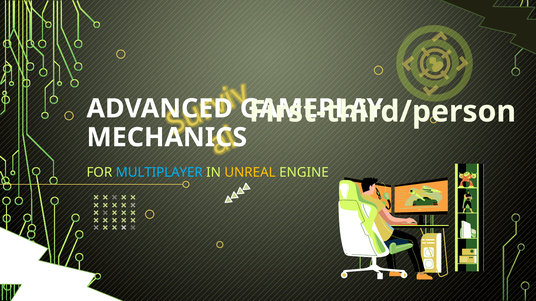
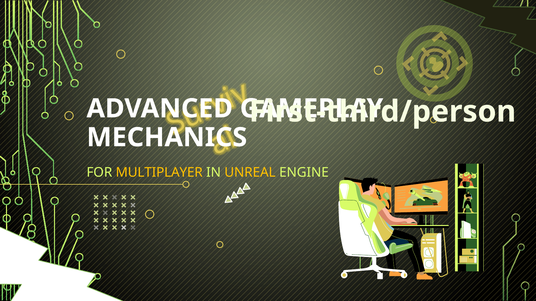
MULTIPLAYER colour: light blue -> yellow (159, 173)
